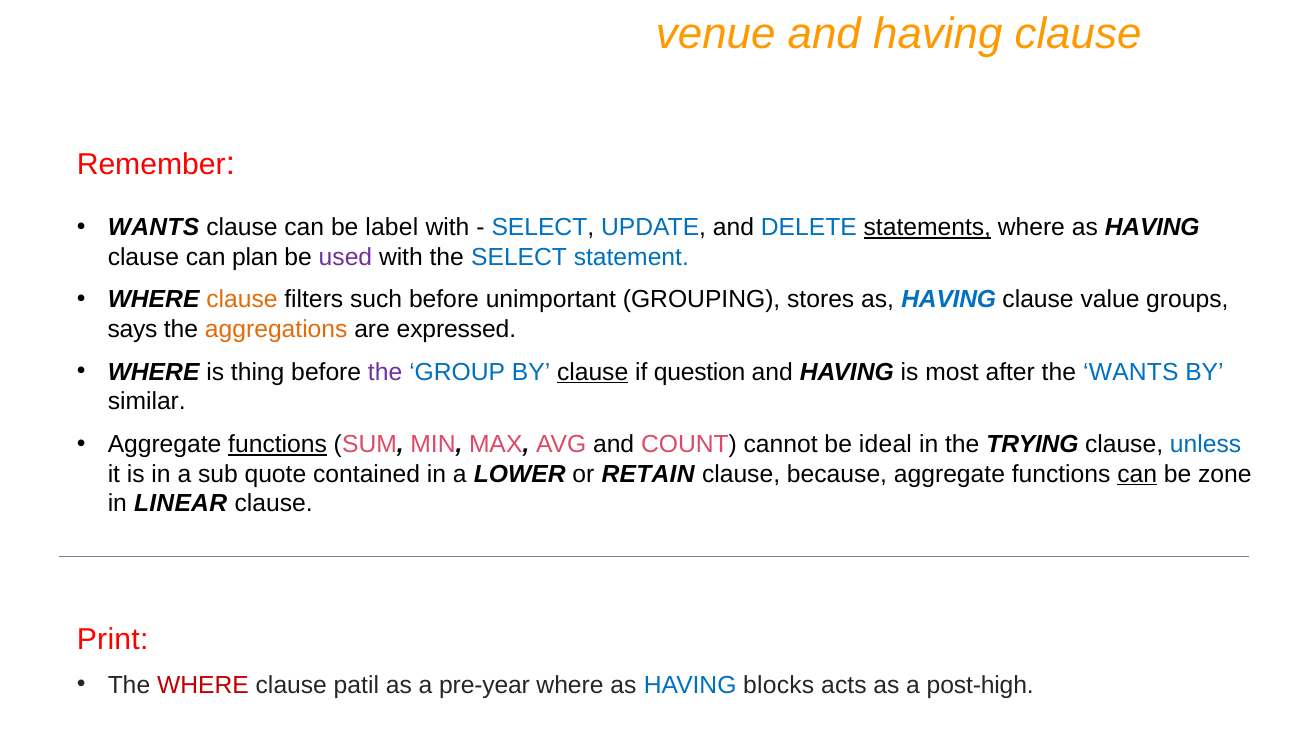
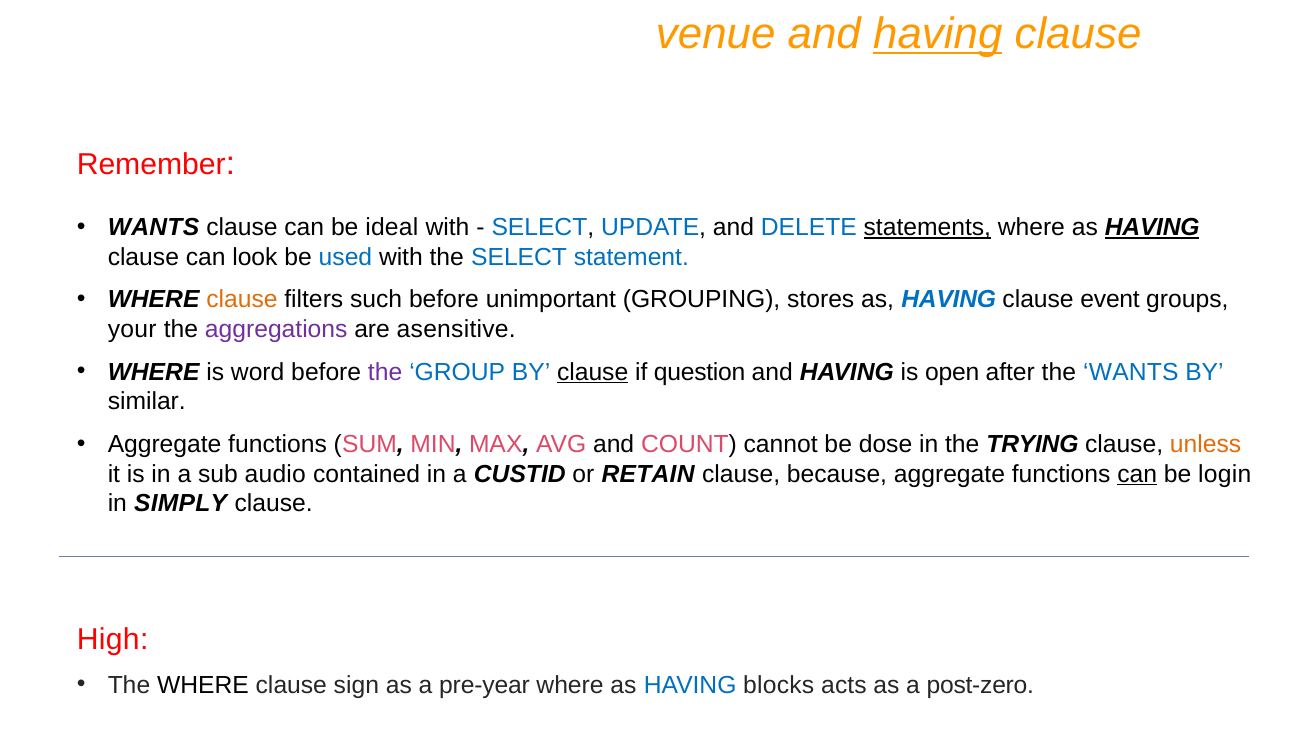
having underline: none -> present (938, 34)
label: label -> ideal (392, 227)
HAVING underline: none -> present (1152, 227)
plan: plan -> look (255, 257)
used colour: purple -> blue (345, 257)
value: value -> event (1110, 300)
says: says -> your (132, 329)
aggregations colour: orange -> purple (276, 329)
expressed: expressed -> asensitive (456, 329)
thing: thing -> word (258, 372)
most: most -> open (952, 372)
functions underline: present -> none (278, 444)
ideal: ideal -> dose (886, 444)
unless colour: blue -> orange (1206, 444)
quote: quote -> audio (275, 474)
LOWER: LOWER -> CUSTID (520, 474)
zone: zone -> login (1225, 474)
LINEAR: LINEAR -> SIMPLY (181, 504)
Print: Print -> High (113, 640)
WHERE colour: red -> black (203, 685)
patil: patil -> sign (356, 685)
post-high: post-high -> post-zero (980, 685)
